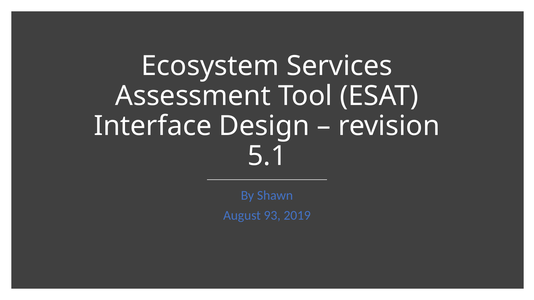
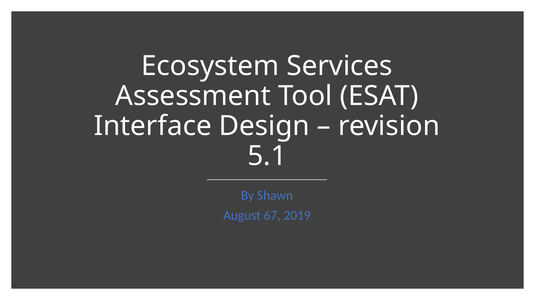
93: 93 -> 67 (272, 216)
